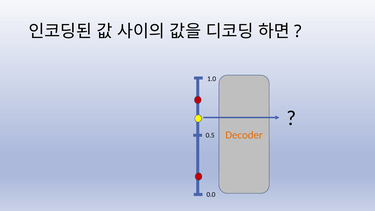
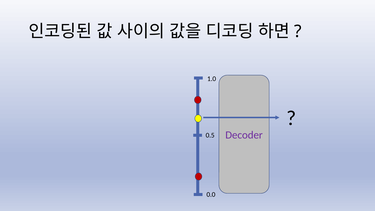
Decoder colour: orange -> purple (244, 135)
